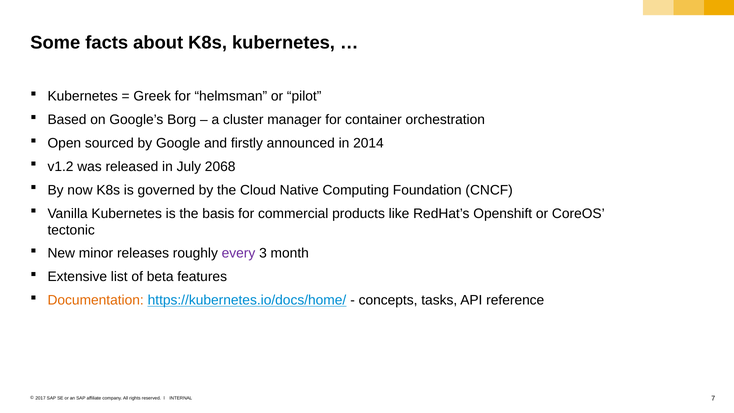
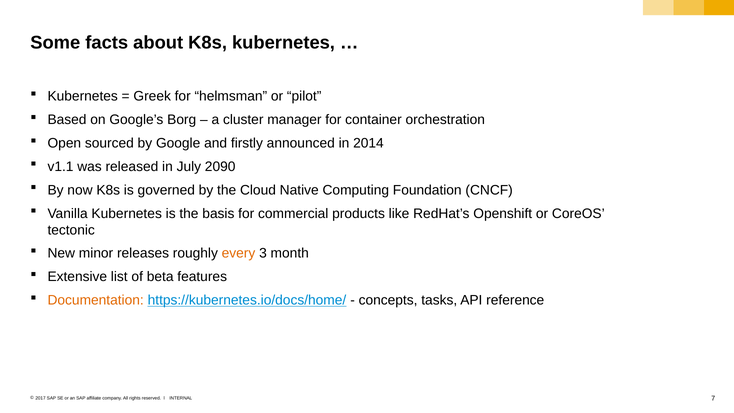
v1.2: v1.2 -> v1.1 (61, 167)
2068: 2068 -> 2090 (220, 167)
every colour: purple -> orange (238, 253)
